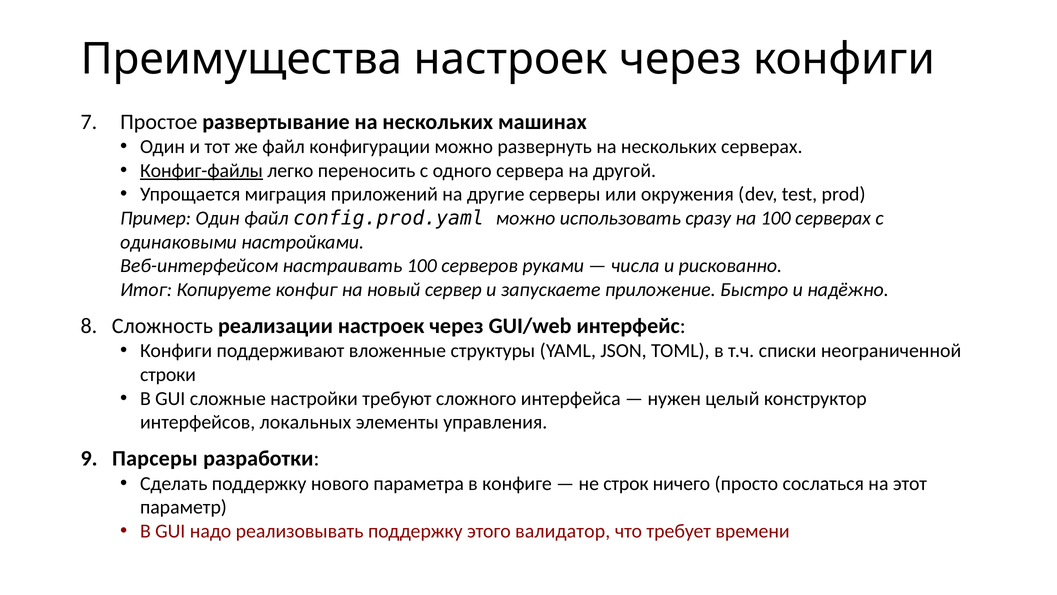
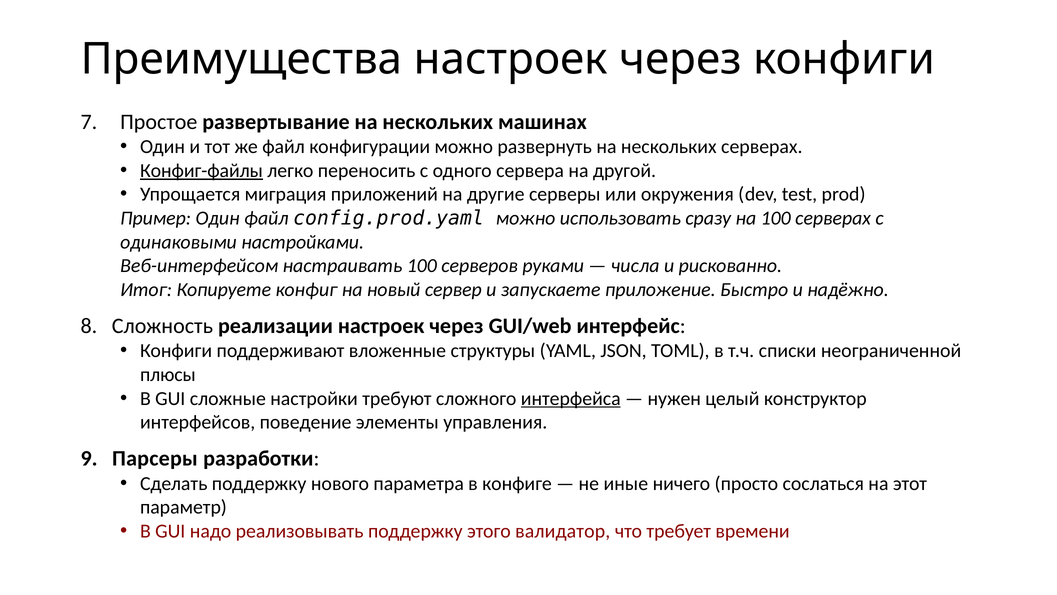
строки: строки -> плюсы (168, 374)
интерфейса underline: none -> present (571, 398)
локальных: локальных -> поведение (306, 422)
строк: строк -> иные (626, 483)
